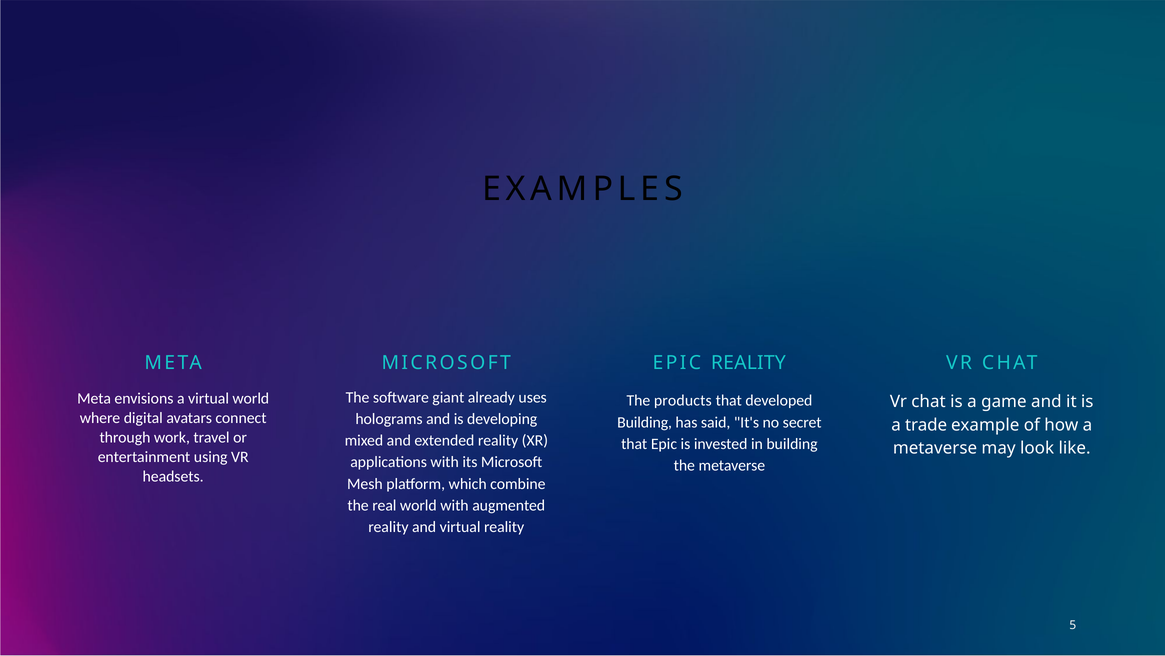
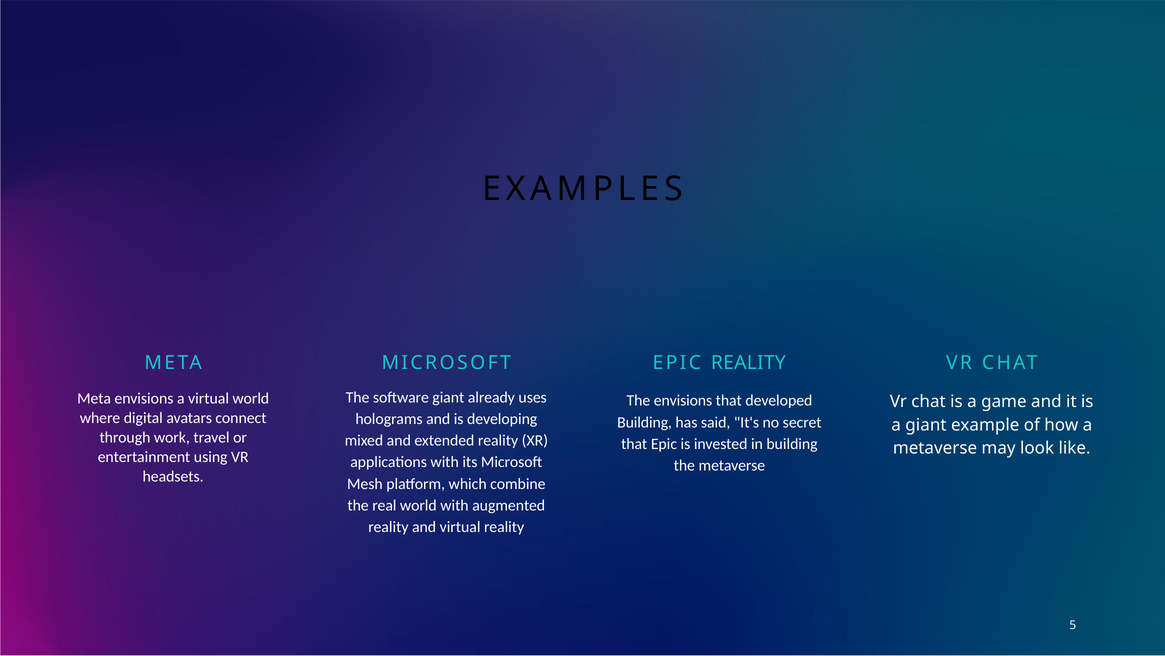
The products: products -> envisions (683, 400)
a trade: trade -> giant (926, 425)
